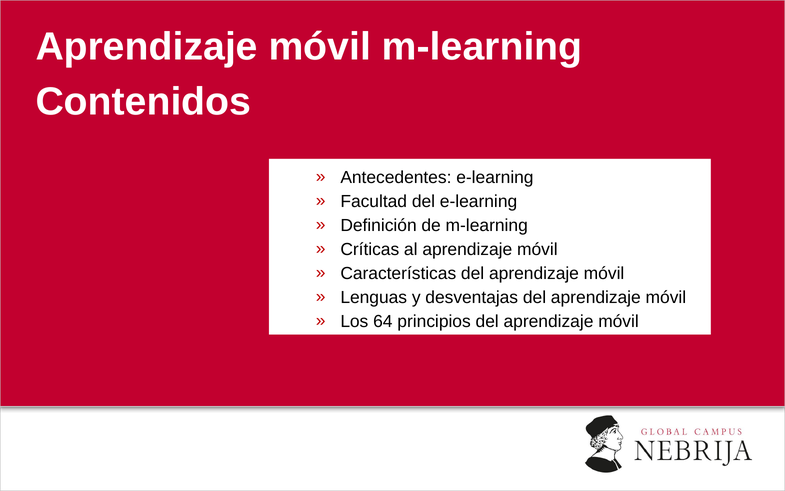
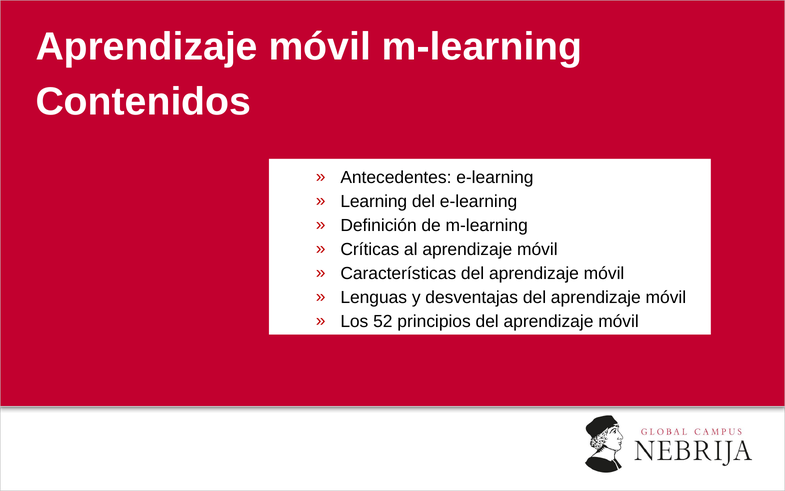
Facultad: Facultad -> Learning (374, 201)
64: 64 -> 52 (383, 321)
